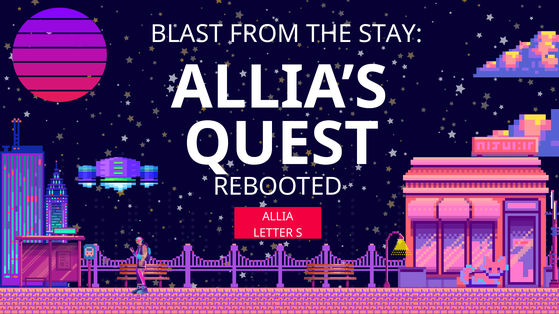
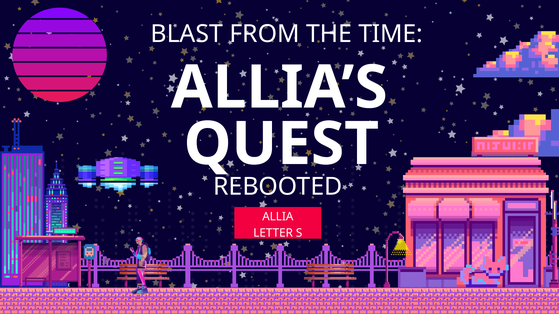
STAY: STAY -> TIME (391, 34)
